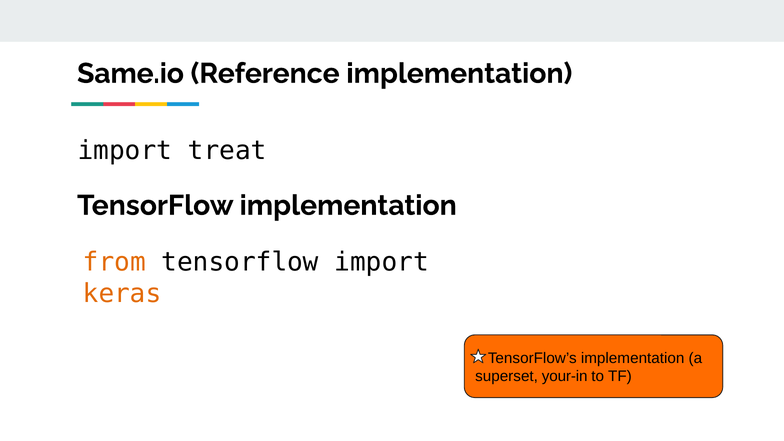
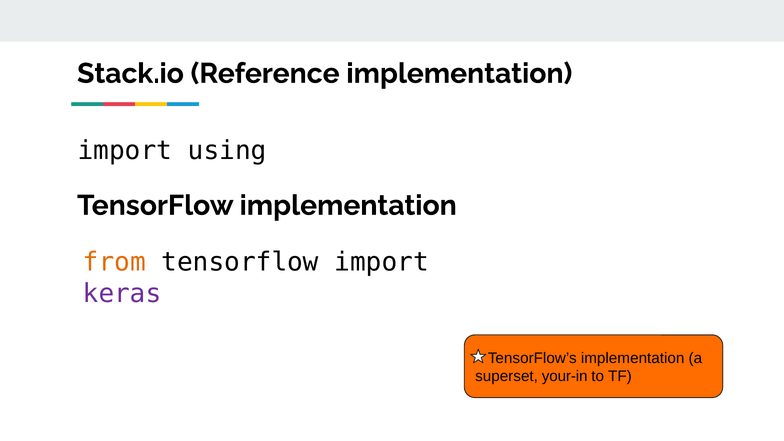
Same.io: Same.io -> Stack.io (130, 73)
treat: treat -> using (227, 151)
keras colour: orange -> purple (122, 294)
